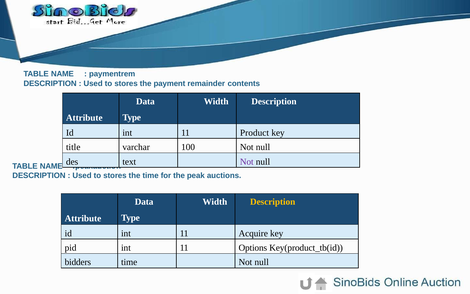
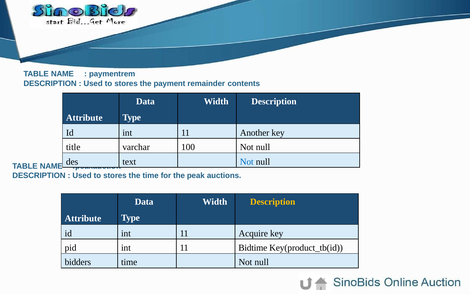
Product: Product -> Another (255, 133)
Not colour: purple -> blue (247, 162)
Options: Options -> Bidtime (253, 248)
